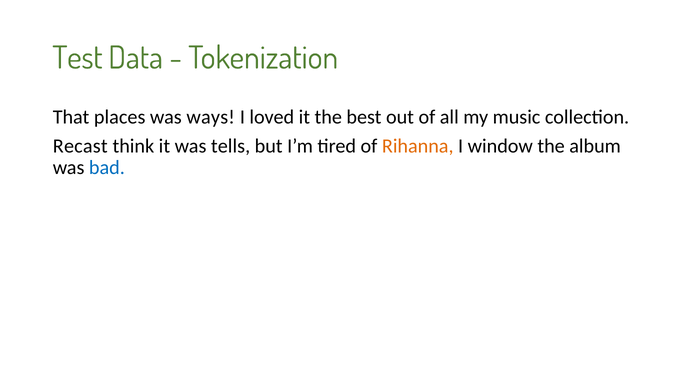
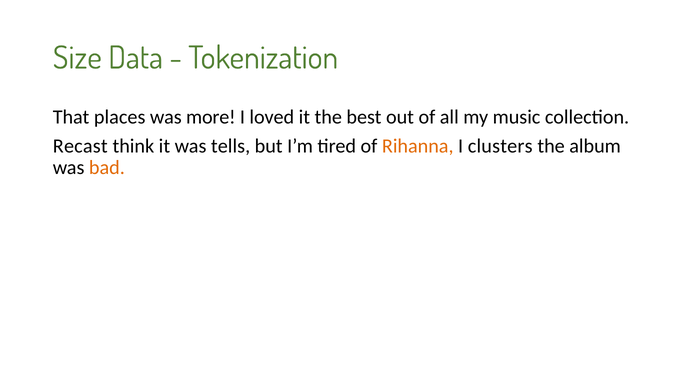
Test: Test -> Size (77, 58)
ways: ways -> more (211, 117)
window: window -> clusters (500, 146)
bad colour: blue -> orange (107, 168)
